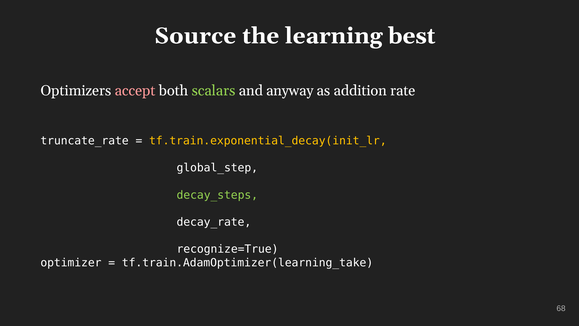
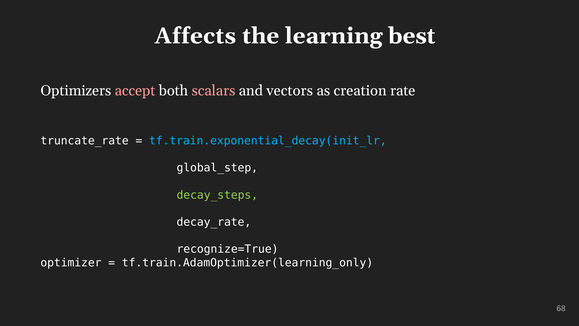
Source: Source -> Affects (195, 36)
scalars colour: light green -> pink (213, 91)
anyway: anyway -> vectors (290, 91)
addition: addition -> creation (360, 91)
tf.train.exponential_decay(init_lr colour: yellow -> light blue (268, 141)
tf.train.AdamOptimizer(learning_take: tf.train.AdamOptimizer(learning_take -> tf.train.AdamOptimizer(learning_only (248, 262)
